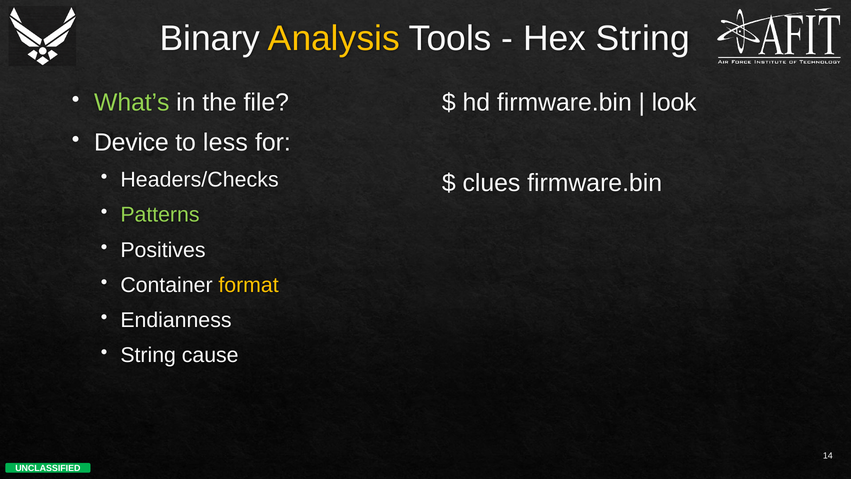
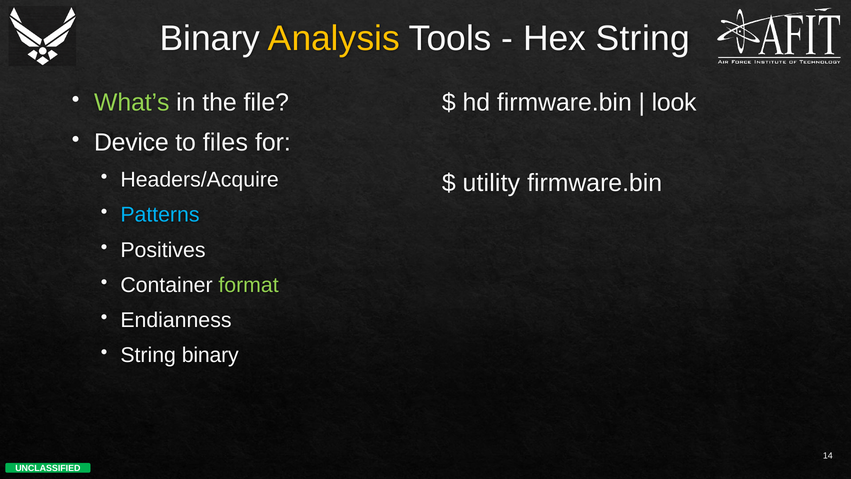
less: less -> files (225, 143)
Headers/Checks: Headers/Checks -> Headers/Acquire (200, 180)
clues: clues -> utility (491, 183)
Patterns colour: light green -> light blue (160, 215)
format colour: yellow -> light green (249, 285)
String cause: cause -> binary (210, 355)
